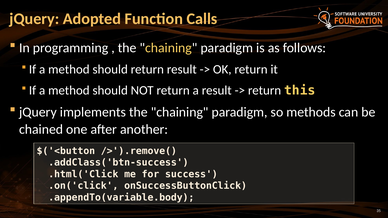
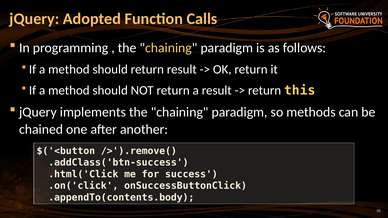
.appendTo(variable.body: .appendTo(variable.body -> .appendTo(contents.body (121, 198)
